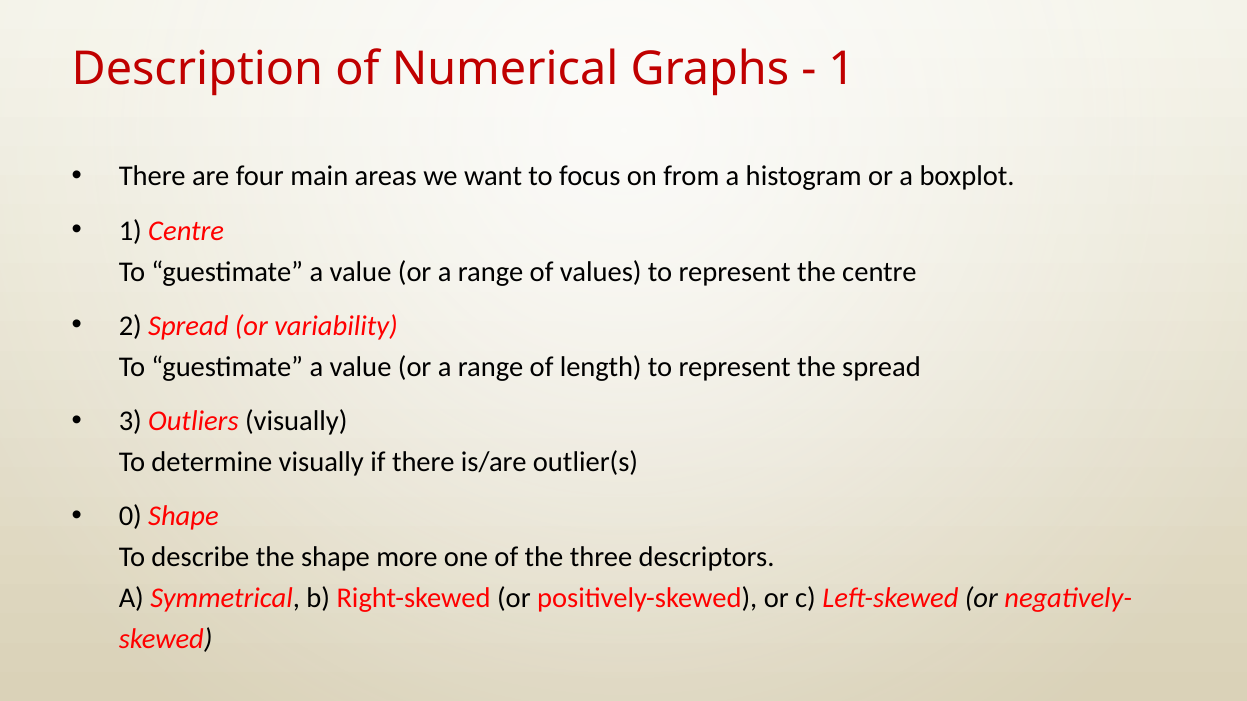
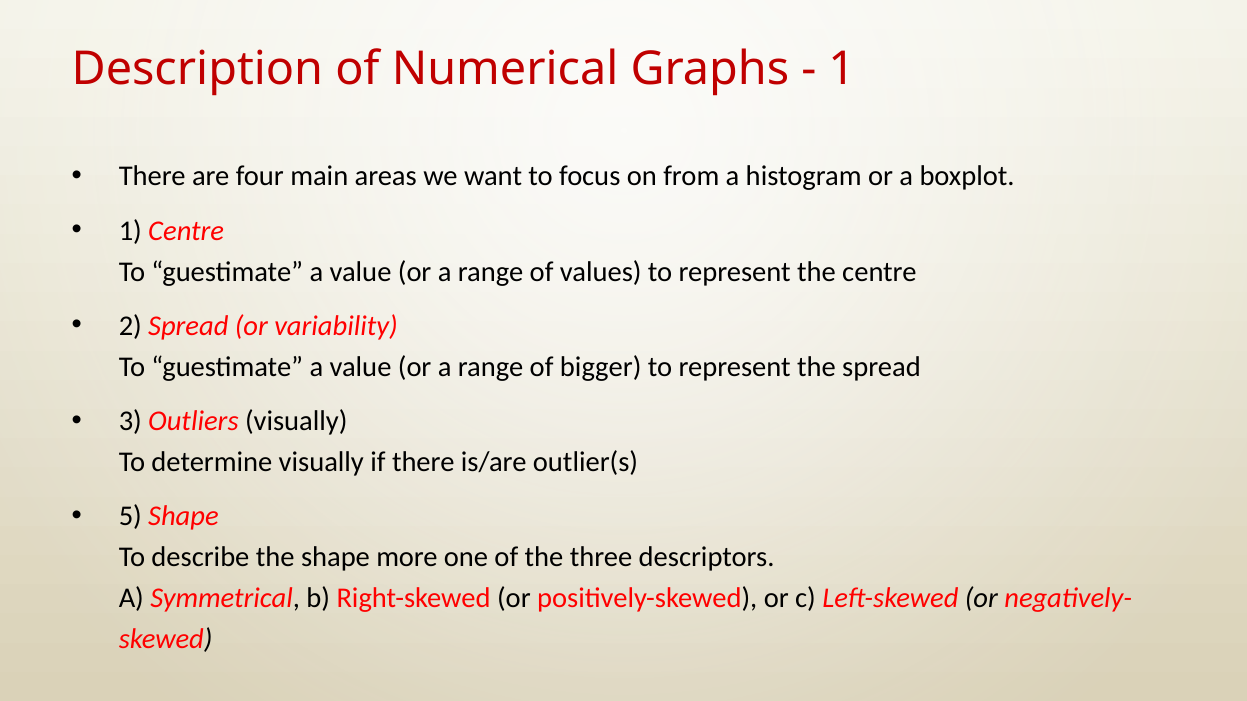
length: length -> bigger (601, 367)
0: 0 -> 5 (130, 517)
